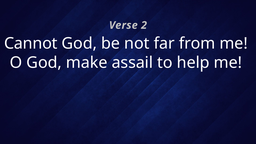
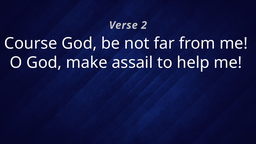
Cannot: Cannot -> Course (31, 43)
